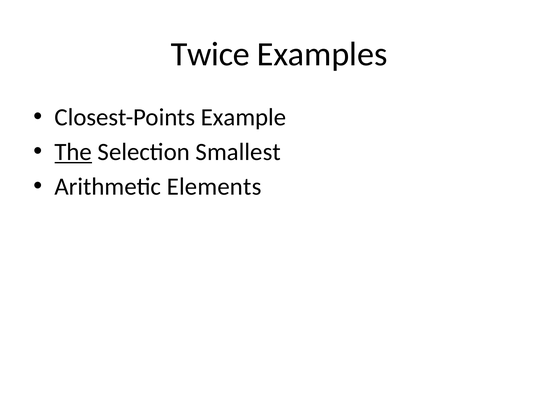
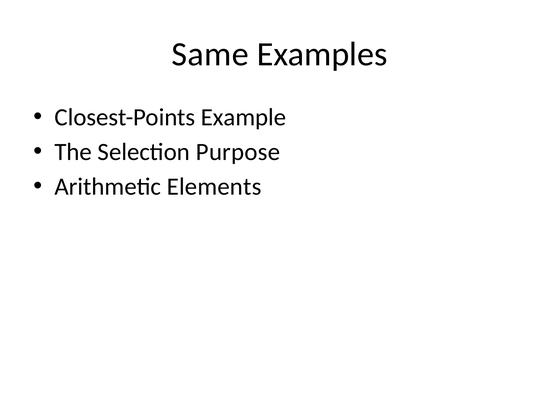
Twice: Twice -> Same (210, 54)
The underline: present -> none (73, 152)
Smallest: Smallest -> Purpose (238, 152)
